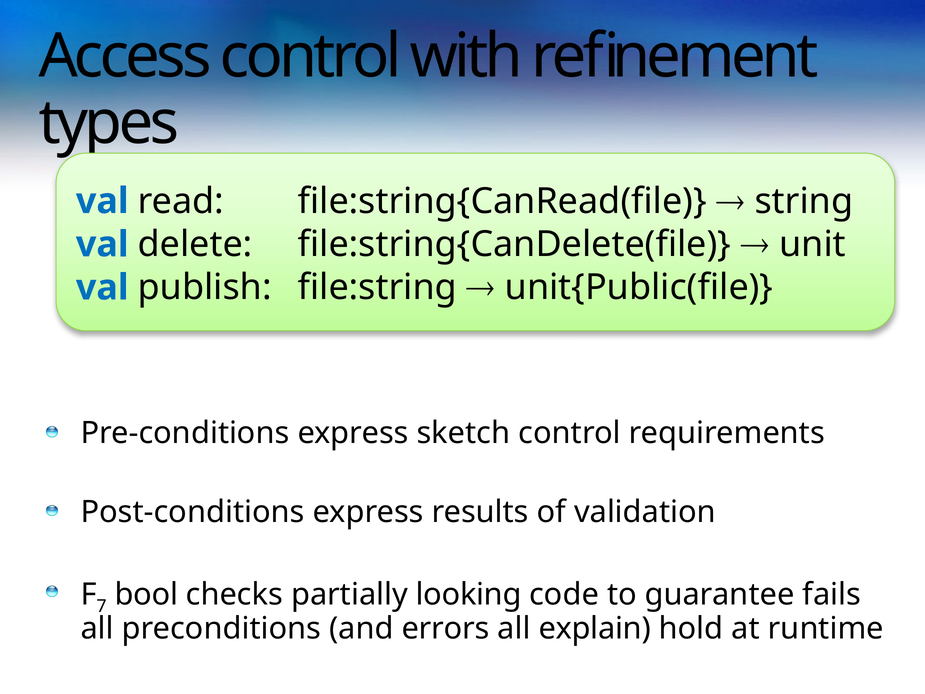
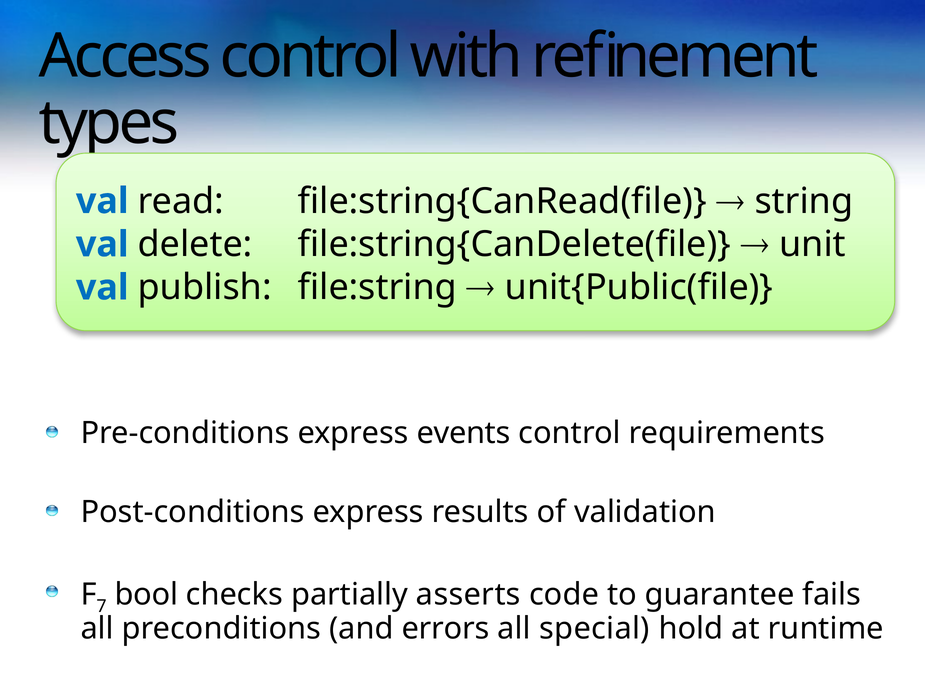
sketch: sketch -> events (464, 433)
looking: looking -> asserts (468, 594)
explain: explain -> special (594, 629)
